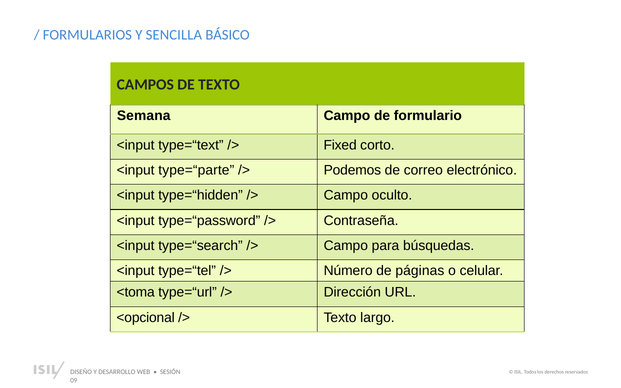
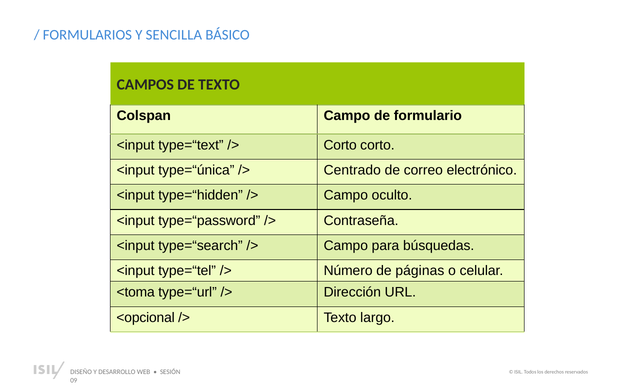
Semana: Semana -> Colspan (144, 116)
Fixed: Fixed -> Corto (340, 145)
type=“parte: type=“parte -> type=“única (196, 170)
Podemos: Podemos -> Centrado (352, 170)
